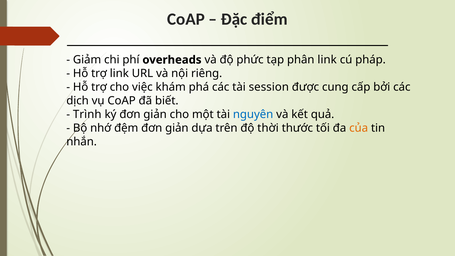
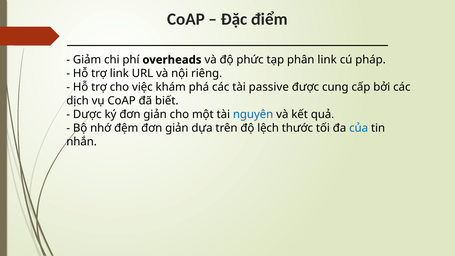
session: session -> passive (269, 87)
Trình: Trình -> Dược (87, 114)
thời: thời -> lệch (268, 128)
của colour: orange -> blue (359, 128)
